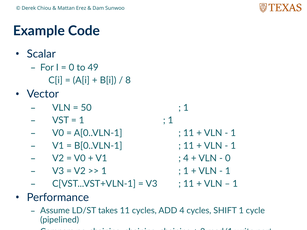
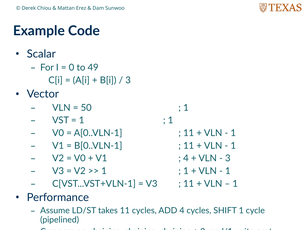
8: 8 -> 3 (128, 80)
0: 0 -> 3 (228, 159)
